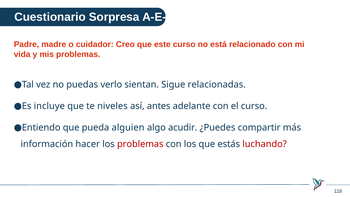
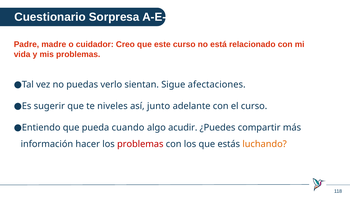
relacionadas: relacionadas -> afectaciones (217, 84)
incluye: incluye -> sugerir (49, 106)
antes: antes -> junto (159, 106)
alguien: alguien -> cuando (128, 127)
luchando colour: red -> orange (265, 144)
